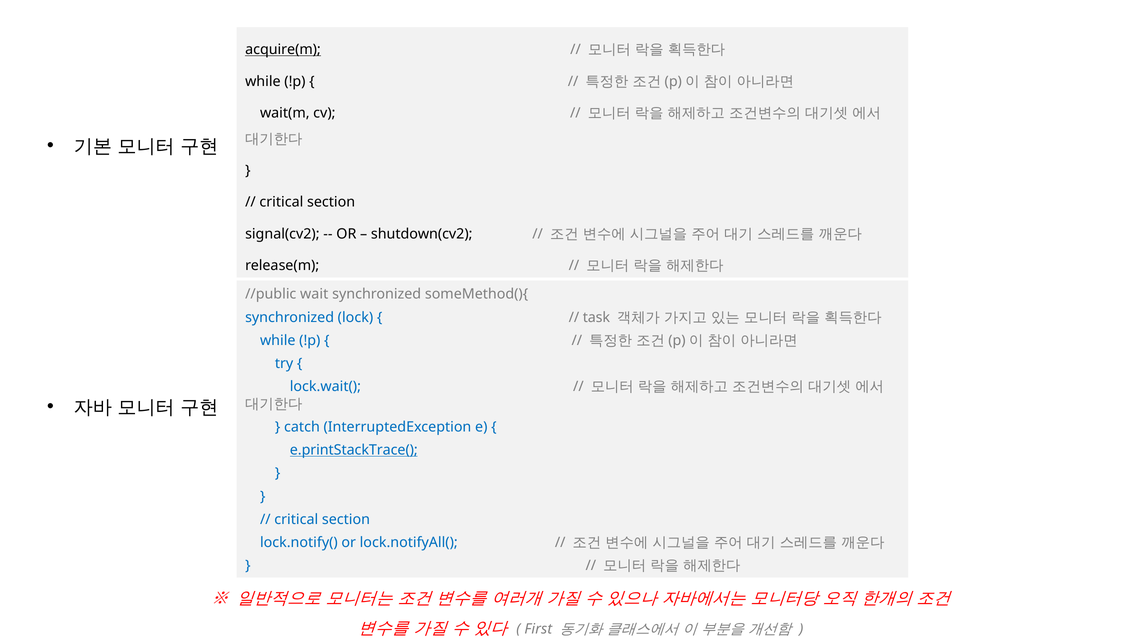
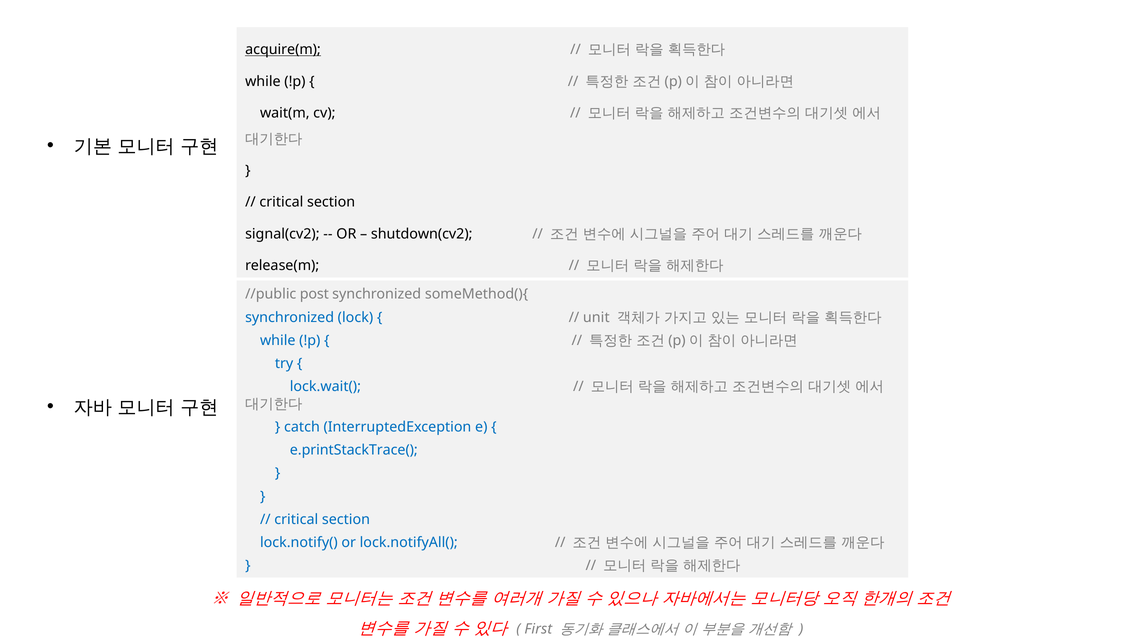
wait: wait -> post (314, 294)
task: task -> unit (596, 317)
e.printStackTrace( underline: present -> none (354, 450)
